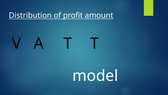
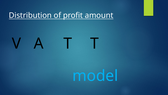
model colour: white -> light blue (95, 75)
